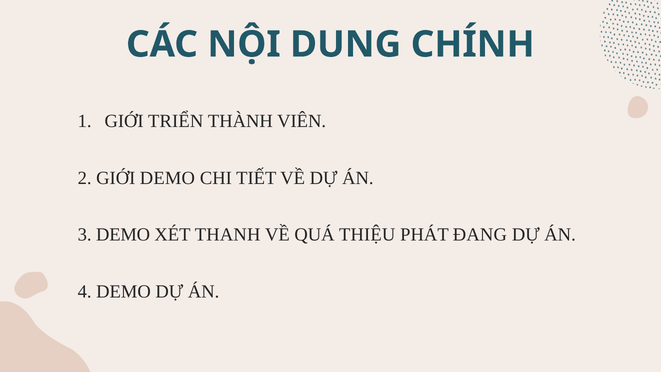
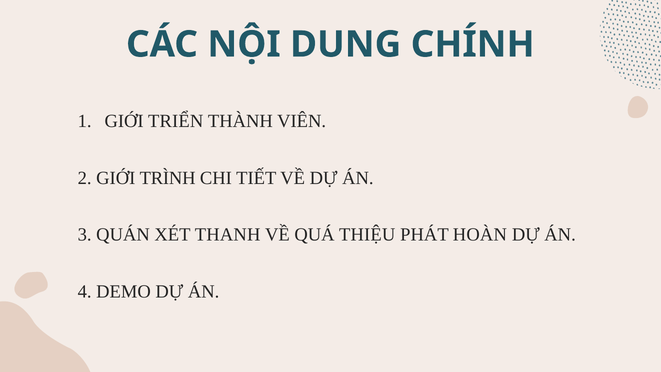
GIỚI DEMO: DEMO -> TRÌNH (168, 178)
3 DEMO: DEMO -> QUÁN (123, 235)
ĐANG: ĐANG -> HOÀN (480, 235)
